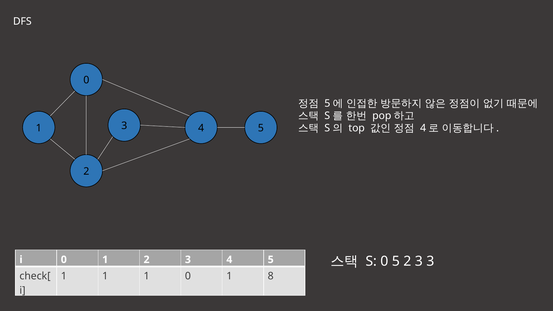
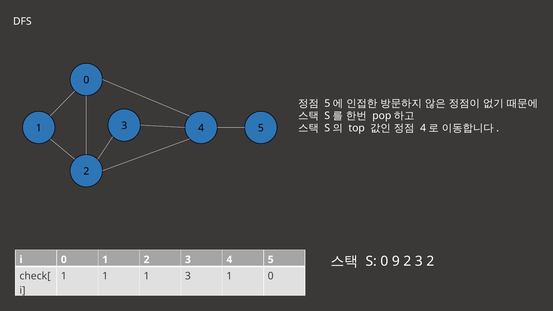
0 5: 5 -> 9 (396, 261)
3 3: 3 -> 2 (430, 261)
1 0: 0 -> 3 (188, 276)
1 8: 8 -> 0 (271, 276)
